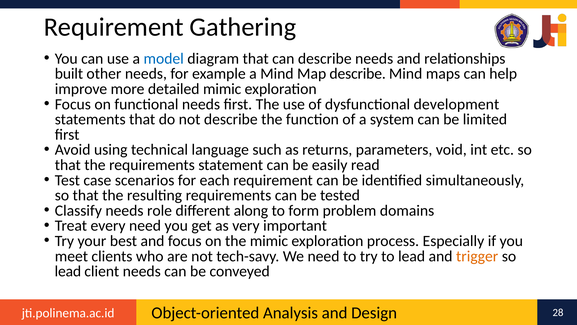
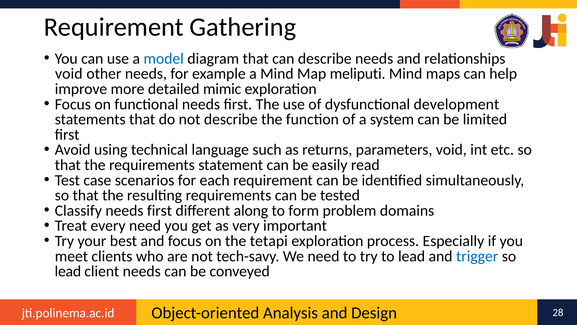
built: built -> void (69, 74)
Map describe: describe -> meliputi (358, 74)
Classify needs role: role -> first (160, 210)
the mimic: mimic -> tetapi (269, 241)
trigger colour: orange -> blue (477, 256)
